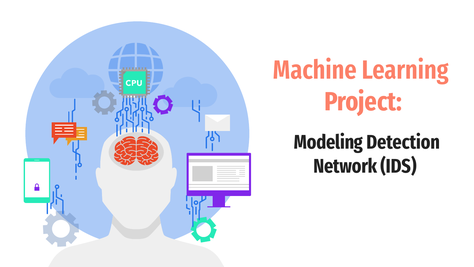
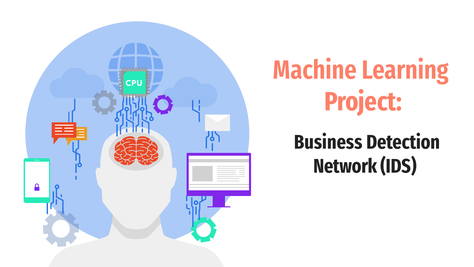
Modeling: Modeling -> Business (328, 142)
